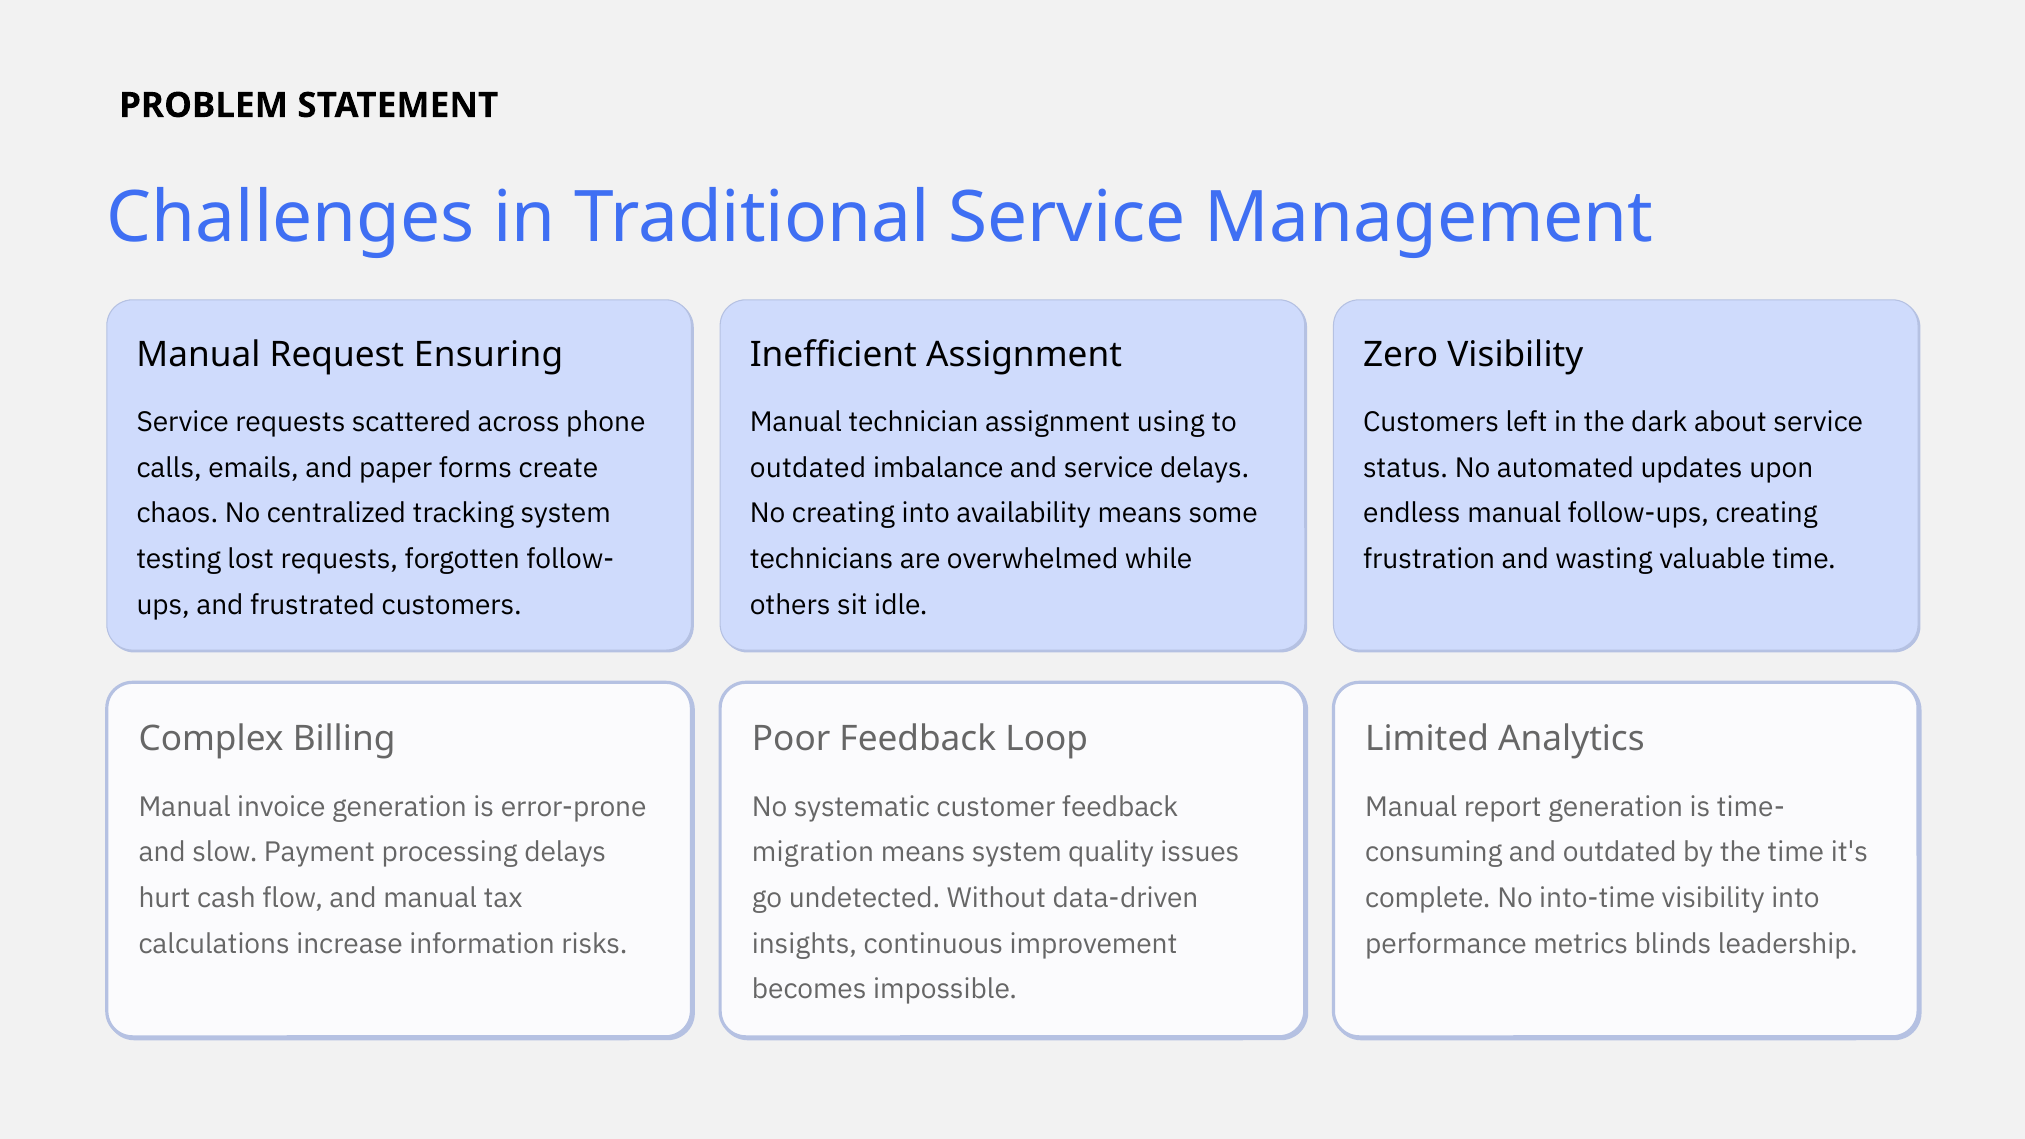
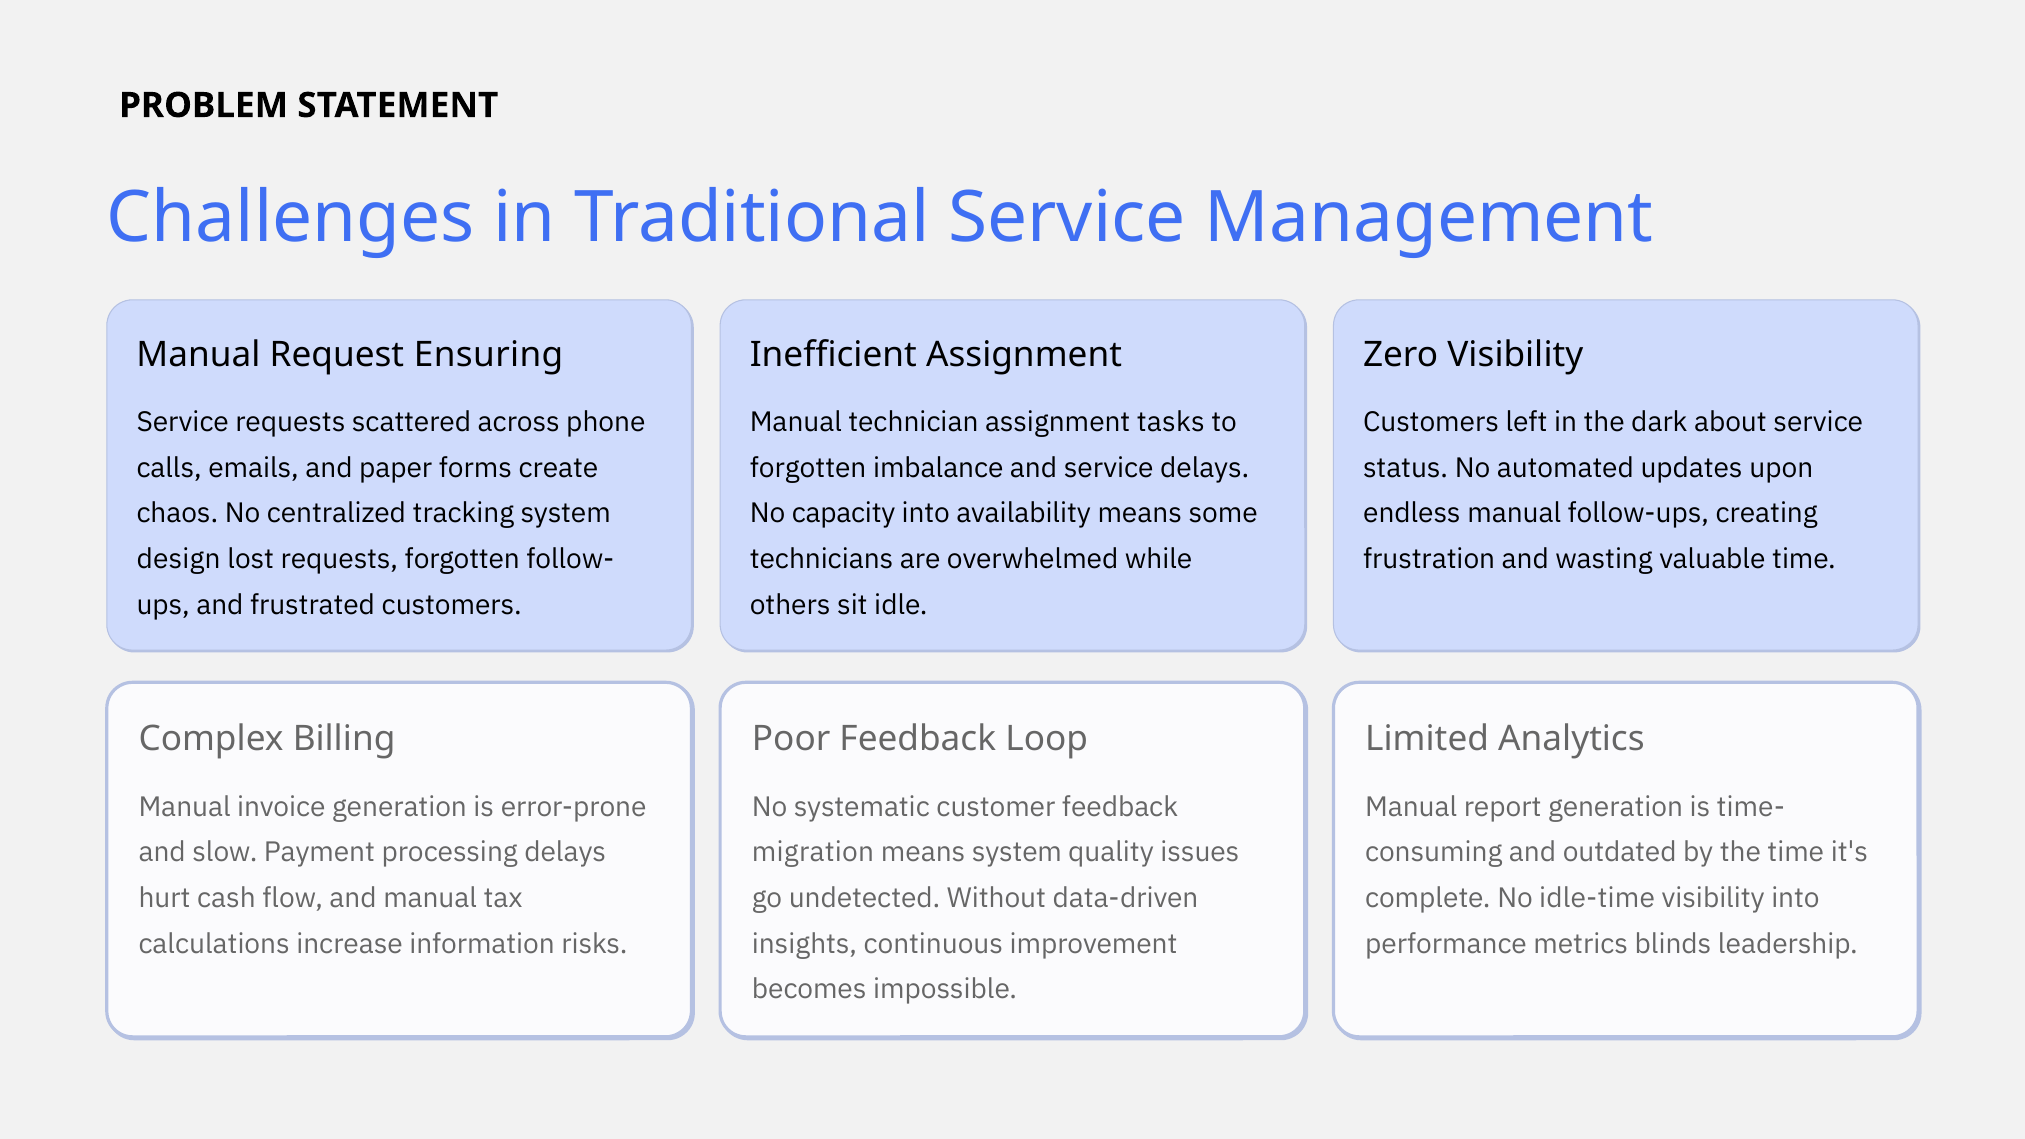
using: using -> tasks (1171, 422)
outdated: outdated -> forgotten (808, 468)
No creating: creating -> capacity (844, 514)
testing: testing -> design (179, 559)
into-time: into-time -> idle-time (1597, 898)
